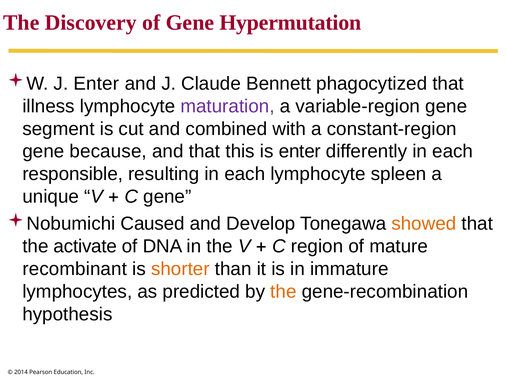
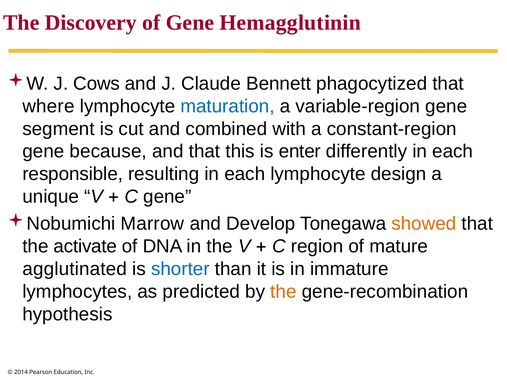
Hypermutation: Hypermutation -> Hemagglutinin (290, 22)
J Enter: Enter -> Cows (97, 83)
illness: illness -> where (48, 106)
maturation colour: purple -> blue (228, 106)
spleen: spleen -> design (399, 174)
Caused: Caused -> Marrow (152, 223)
recombinant: recombinant -> agglutinated (75, 268)
shorter colour: orange -> blue (180, 268)
